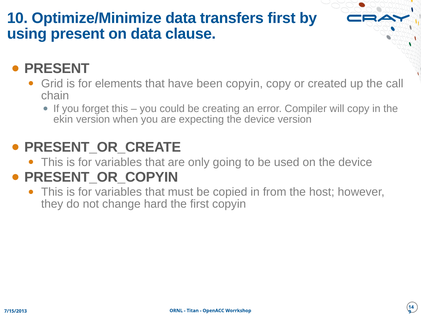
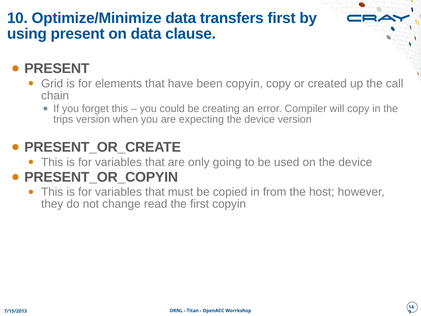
ekin: ekin -> trips (63, 119)
hard: hard -> read (156, 204)
